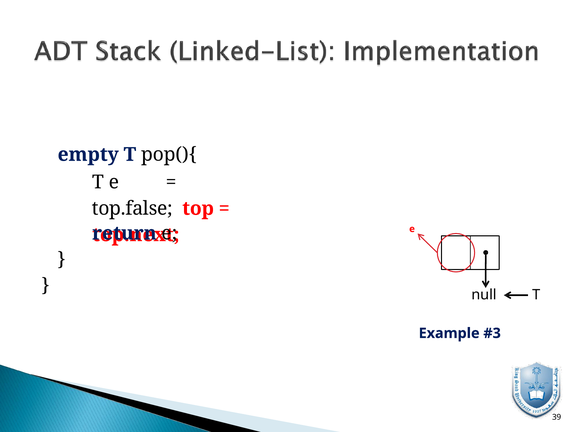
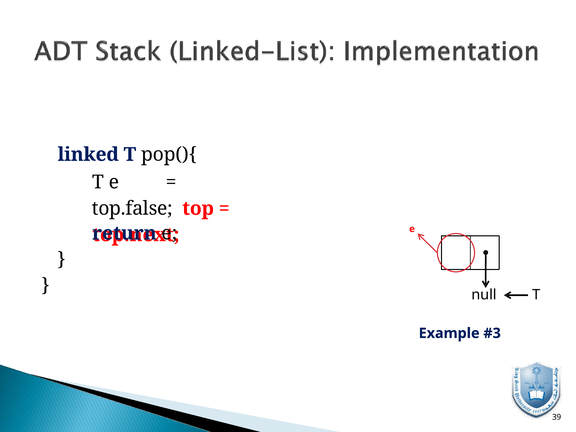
empty: empty -> linked (88, 155)
